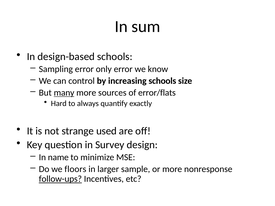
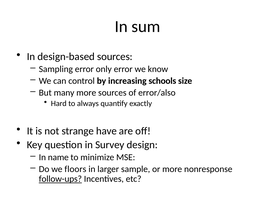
design-based schools: schools -> sources (115, 57)
many underline: present -> none (64, 93)
error/flats: error/flats -> error/also (157, 93)
used: used -> have (106, 131)
